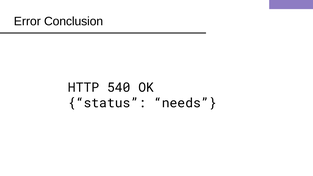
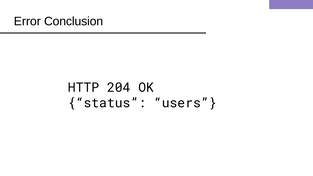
540: 540 -> 204 (119, 88)
needs: needs -> users (185, 103)
